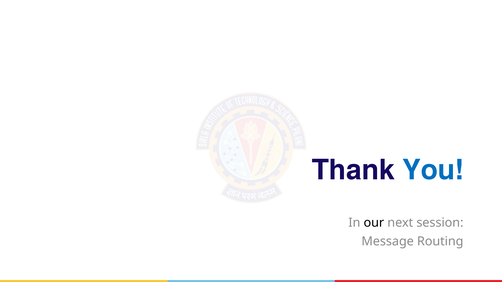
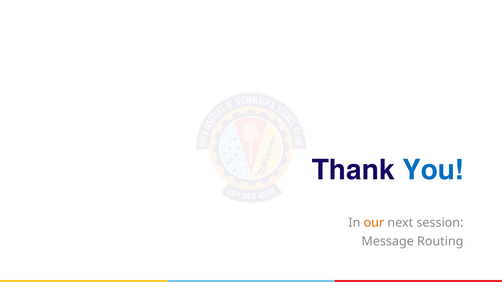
our colour: black -> orange (374, 223)
